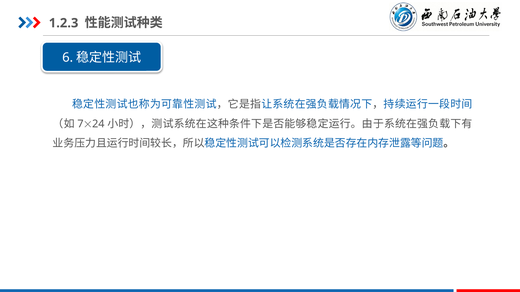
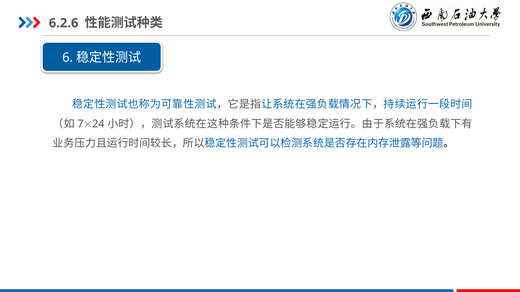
1.2.3: 1.2.3 -> 6.2.6 (64, 23)
